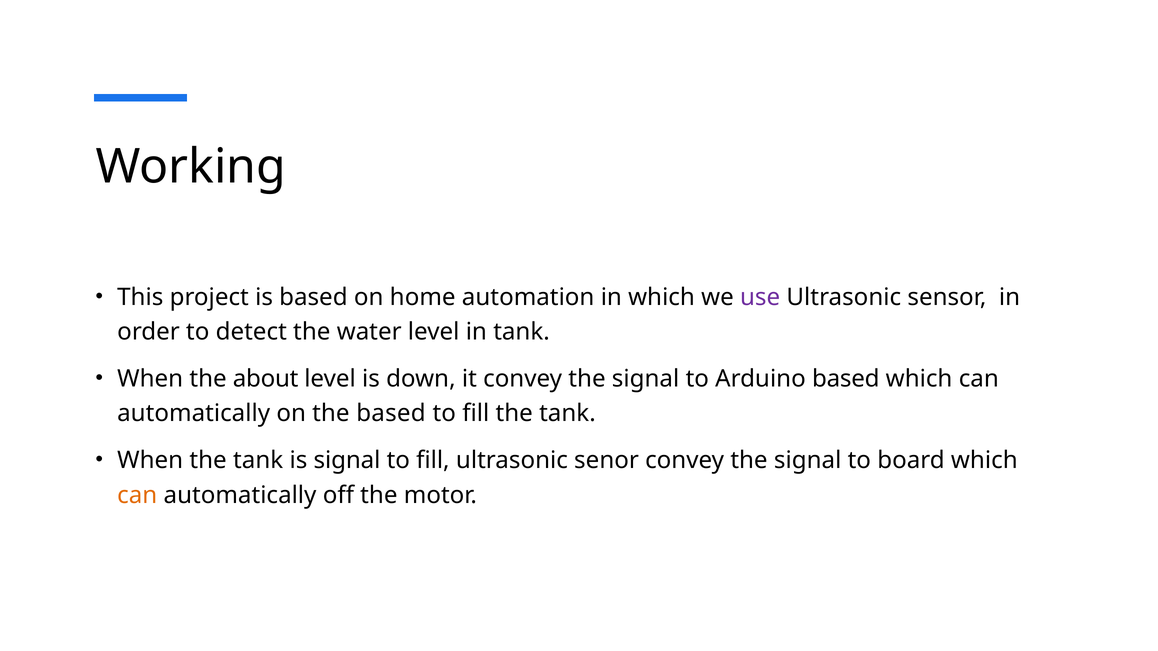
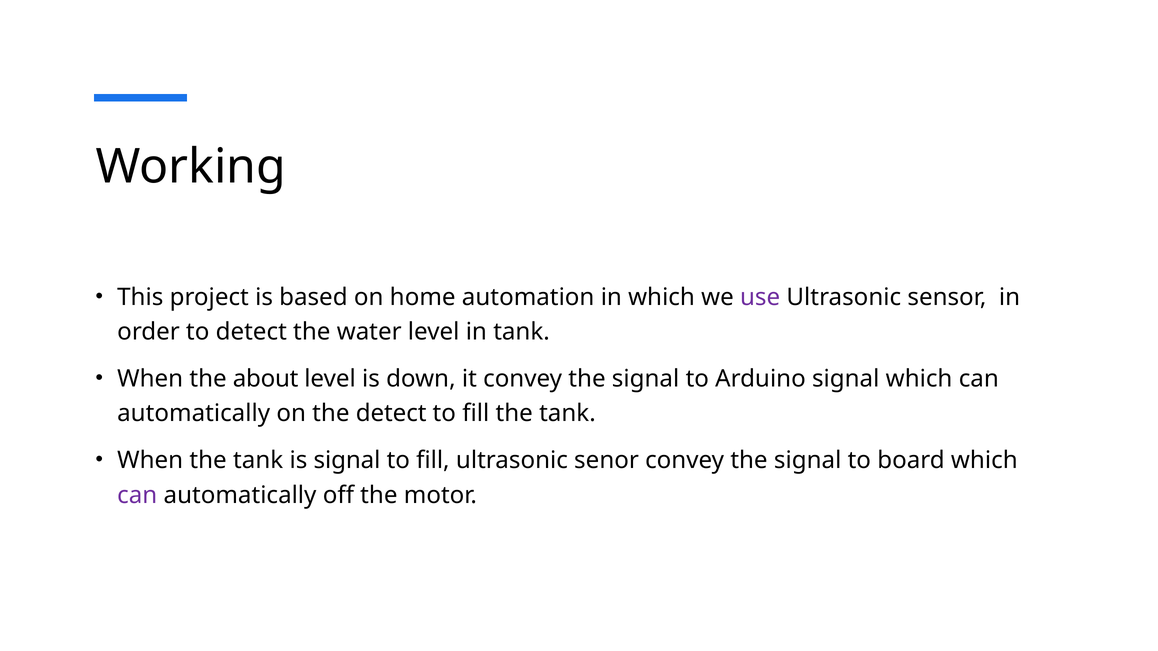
Arduino based: based -> signal (846, 379)
the based: based -> detect (391, 414)
can colour: orange -> purple (137, 495)
